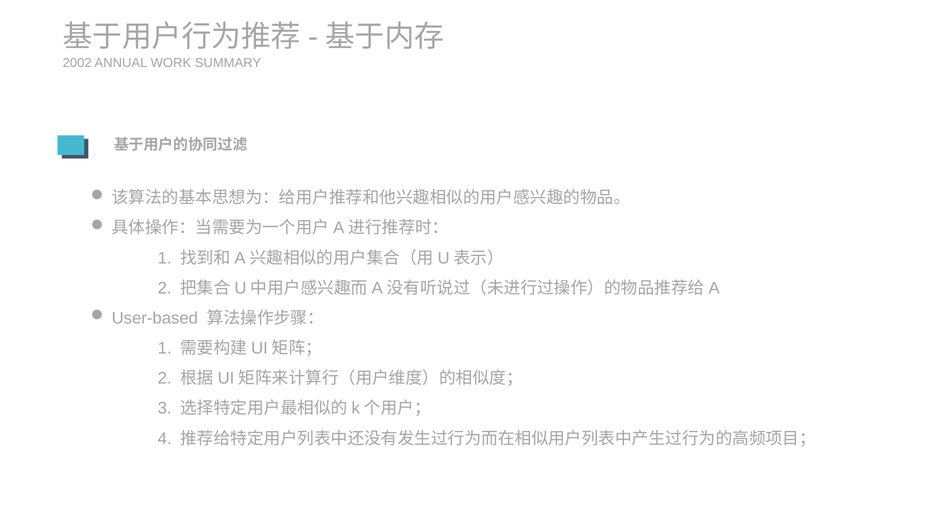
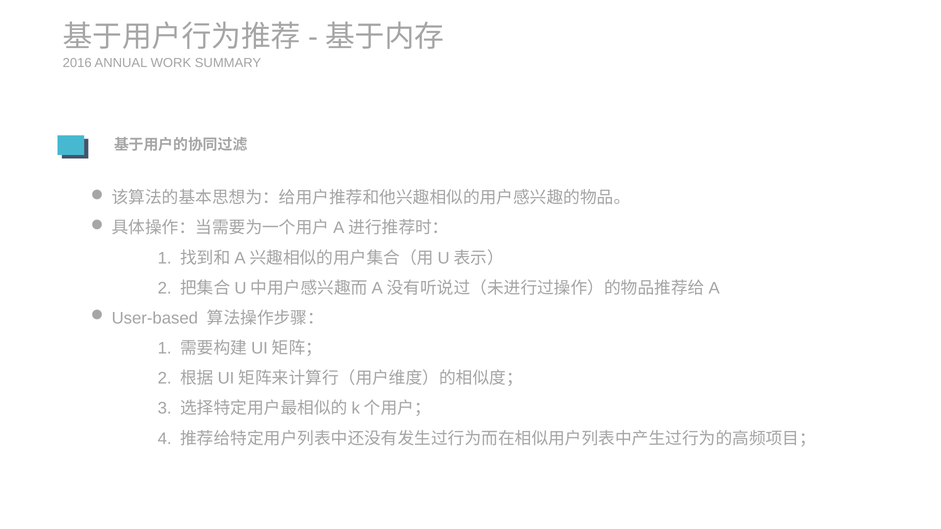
2002: 2002 -> 2016 (77, 63)
